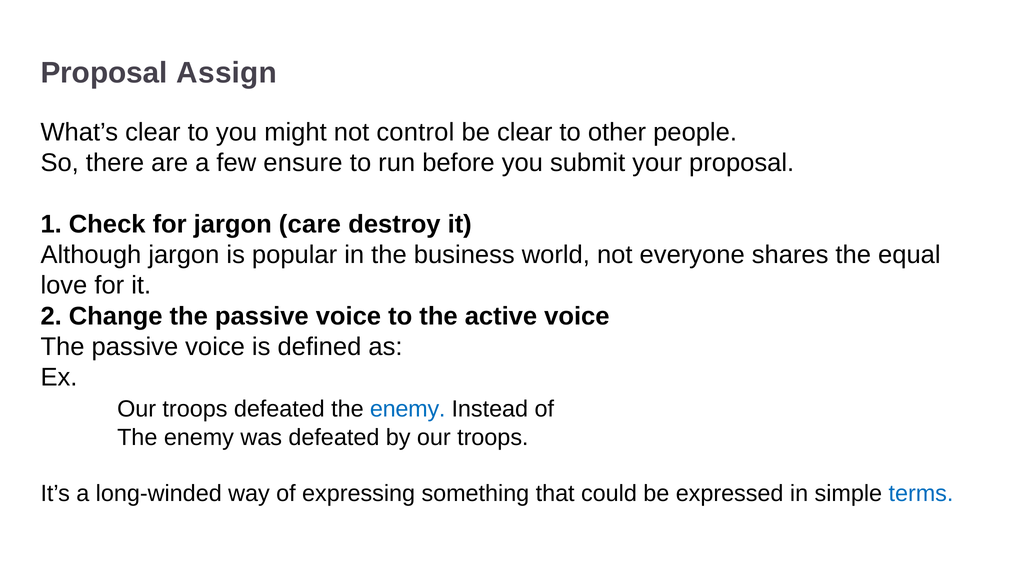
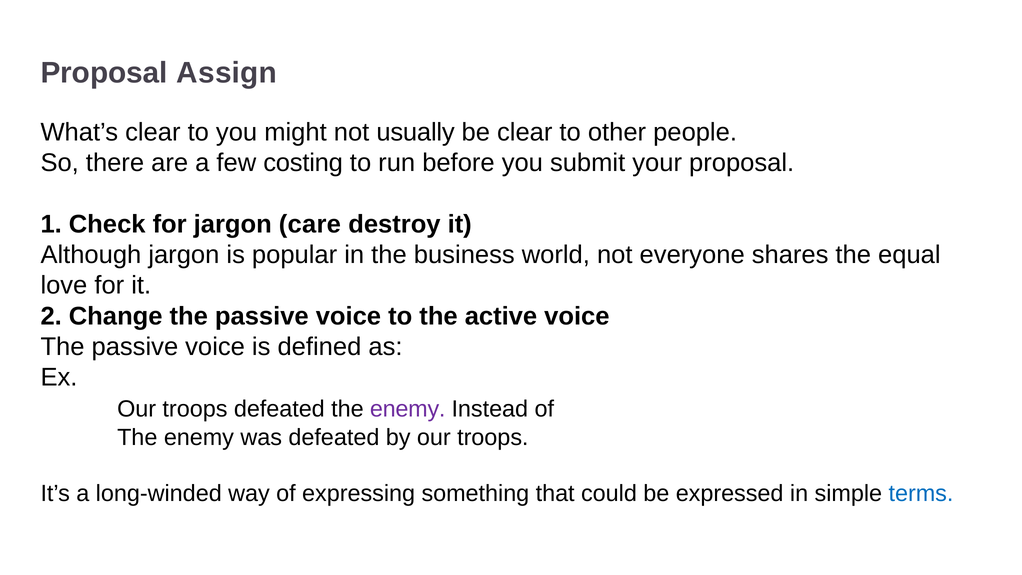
control: control -> usually (416, 132)
ensure: ensure -> costing (303, 163)
enemy colour: blue -> purple (408, 409)
